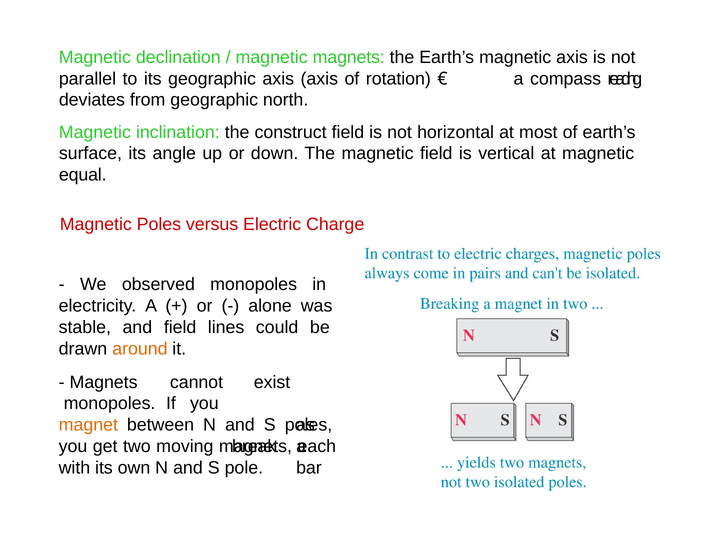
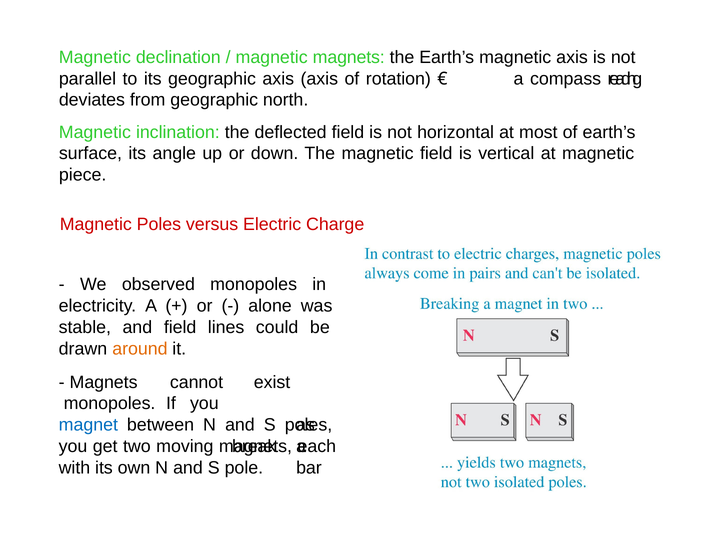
construct: construct -> deflected (291, 132)
equal: equal -> piece (83, 175)
magnet colour: orange -> blue (88, 425)
